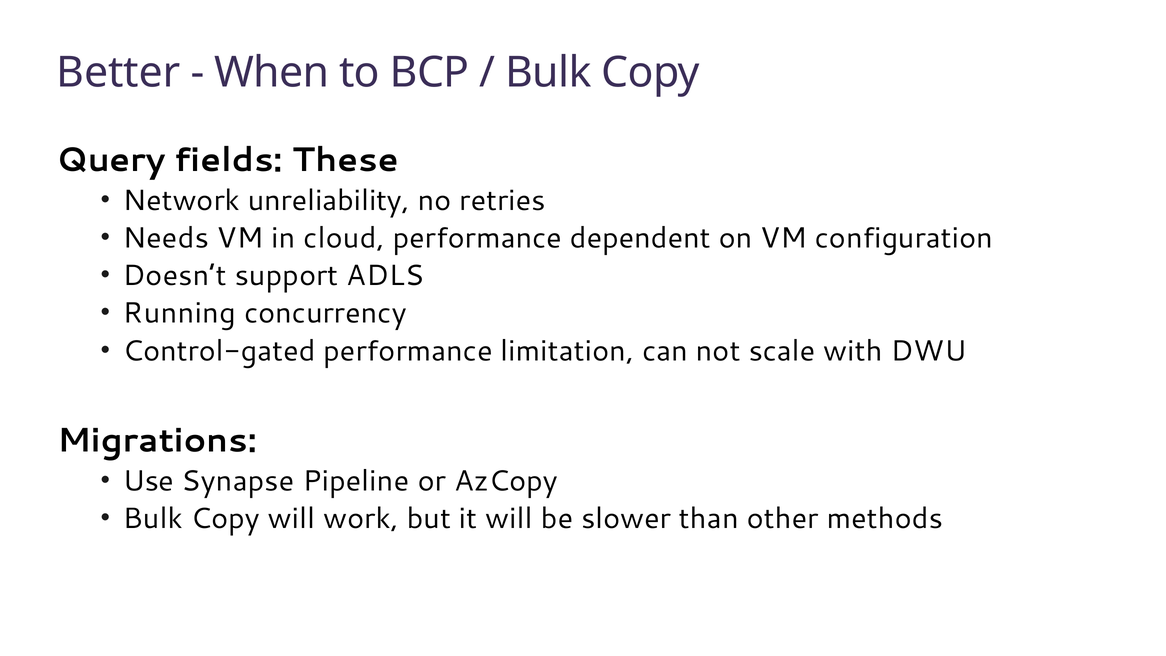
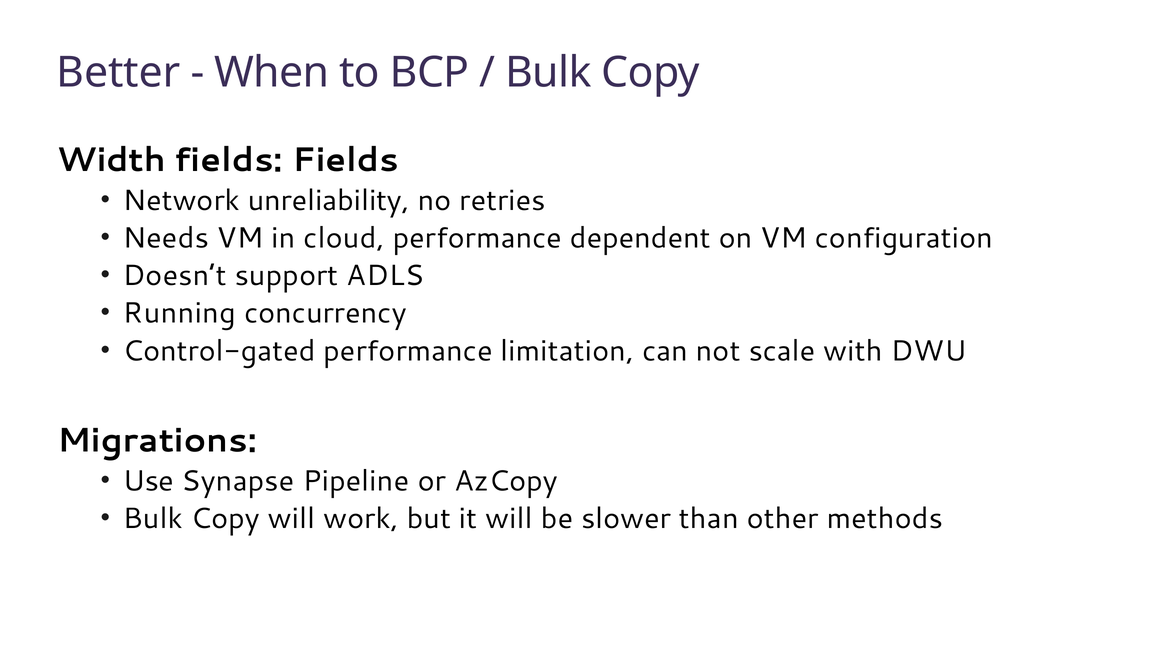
Query: Query -> Width (111, 160)
fields These: These -> Fields (346, 160)
